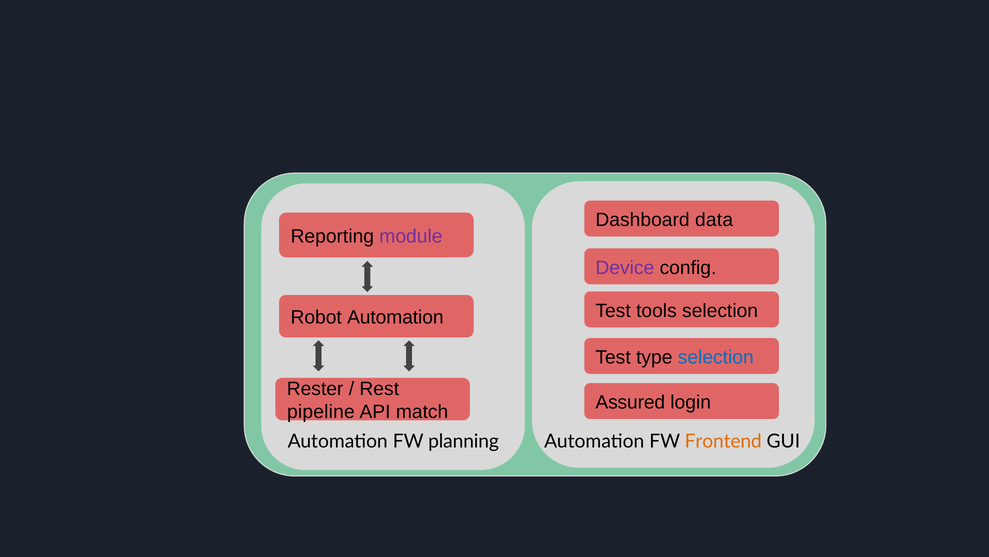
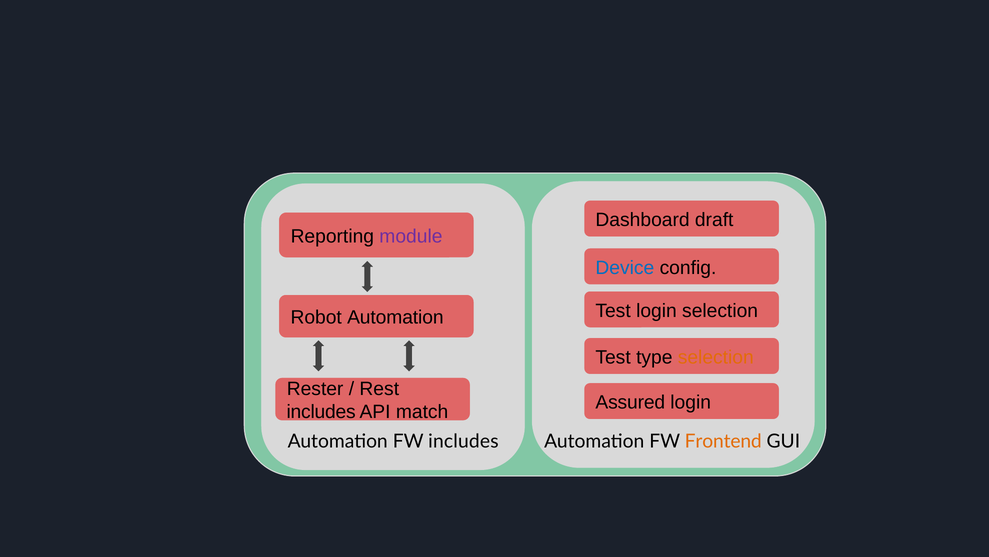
data: data -> draft (714, 220)
Device colour: purple -> blue (625, 267)
Test tools: tools -> login (656, 310)
selection colour: blue -> orange (716, 357)
pipeline: pipeline -> includes (321, 411)
FW planning: planning -> includes (463, 441)
